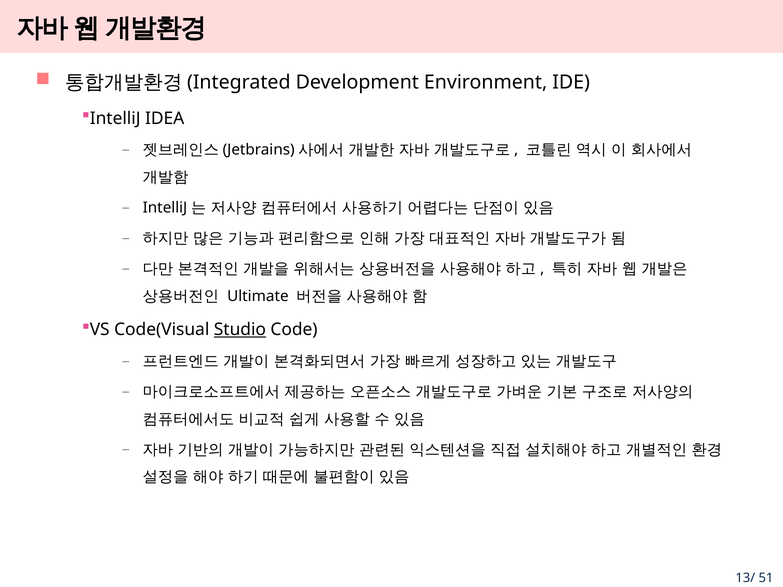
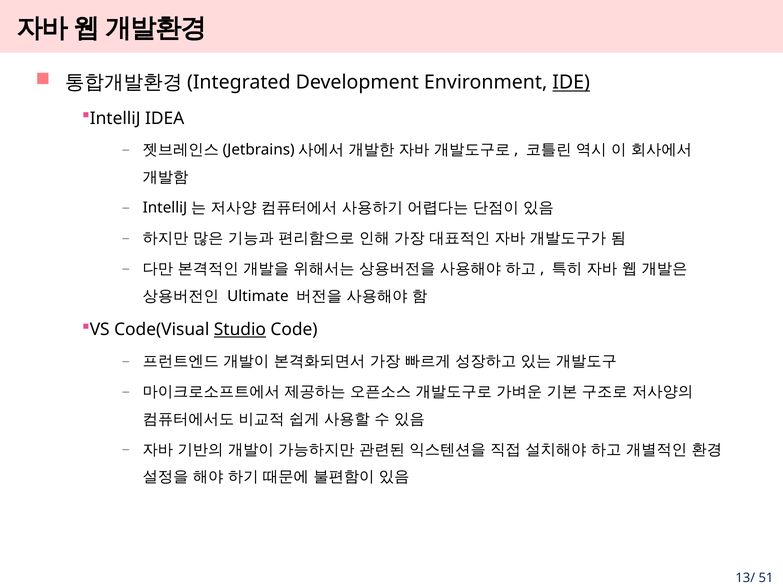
IDE underline: none -> present (571, 83)
